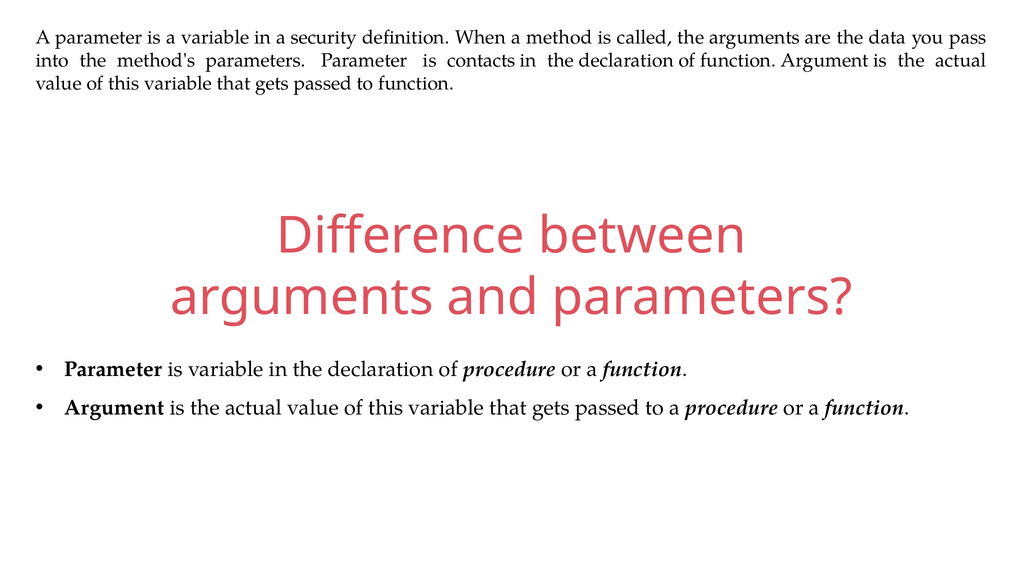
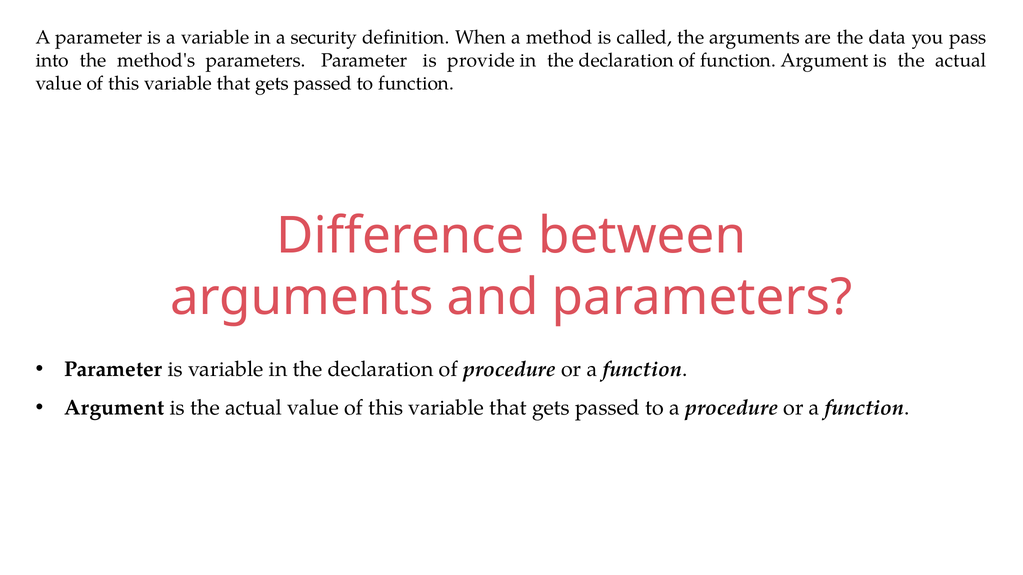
contacts: contacts -> provide (481, 60)
